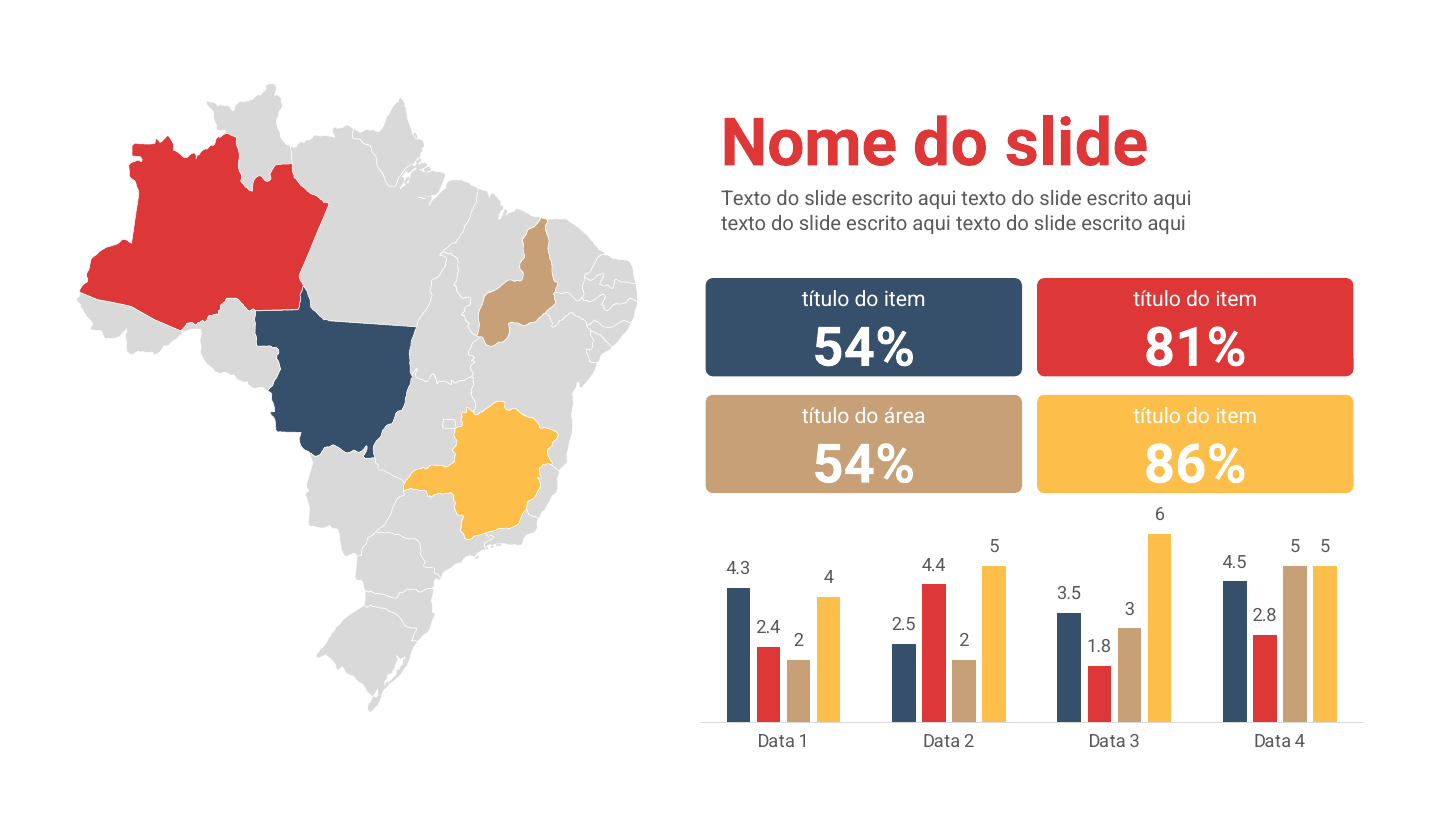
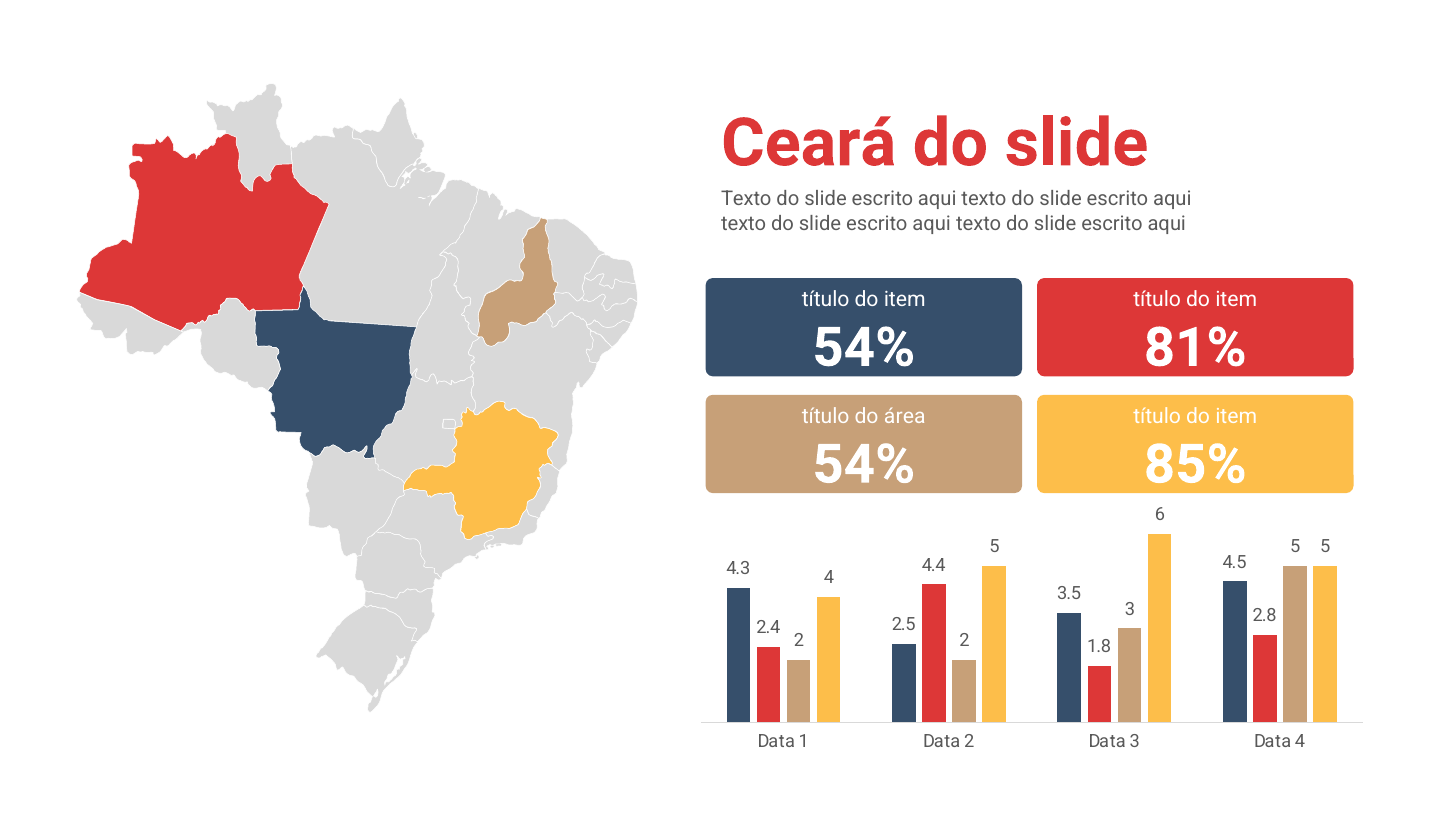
Nome: Nome -> Ceará (809, 143)
86%: 86% -> 85% (1195, 465)
